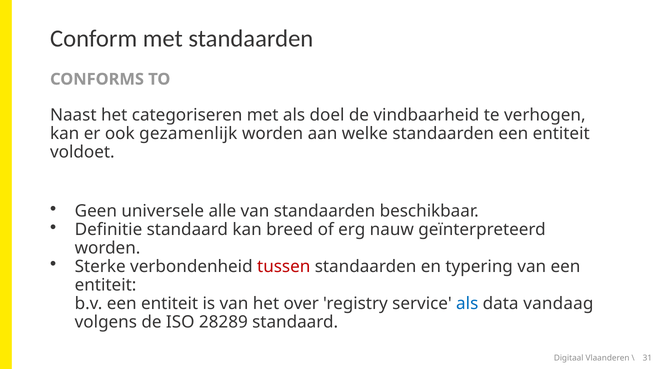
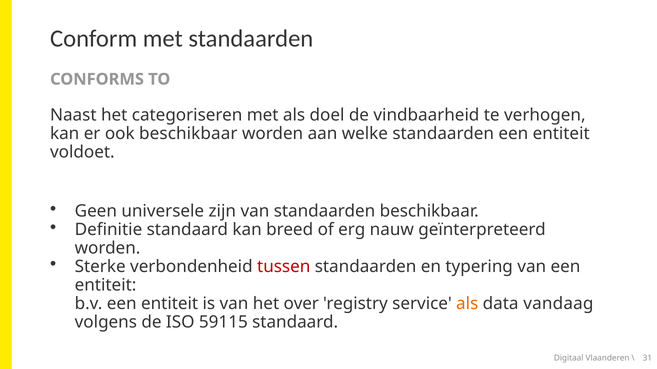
ook gezamenlijk: gezamenlijk -> beschikbaar (188, 134)
alle: alle -> zijn (222, 212)
als colour: blue -> orange (467, 304)
28289: 28289 -> 59115 (223, 322)
